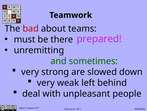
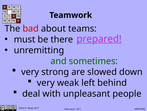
prepared underline: none -> present (99, 39)
